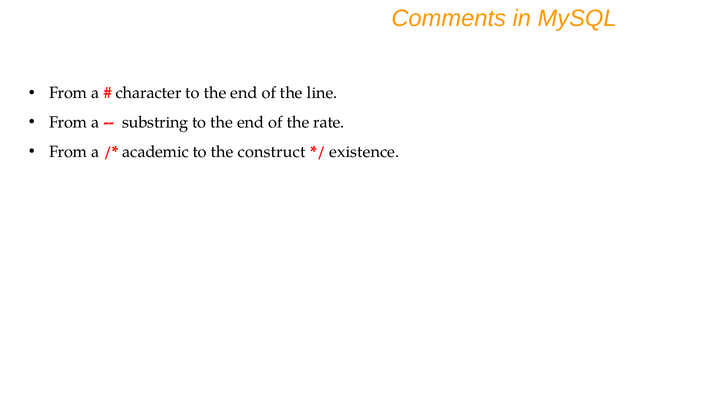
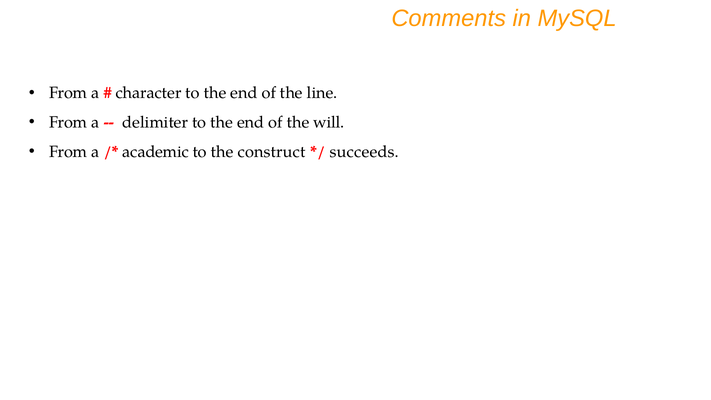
substring: substring -> delimiter (155, 122)
rate: rate -> will (329, 122)
existence: existence -> succeeds (364, 152)
